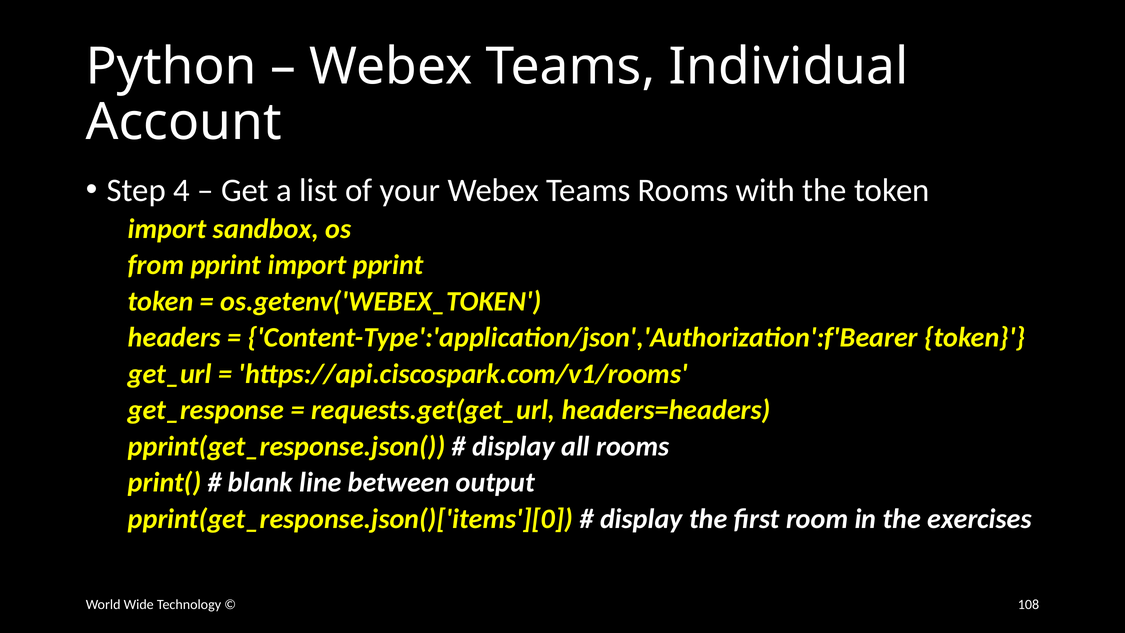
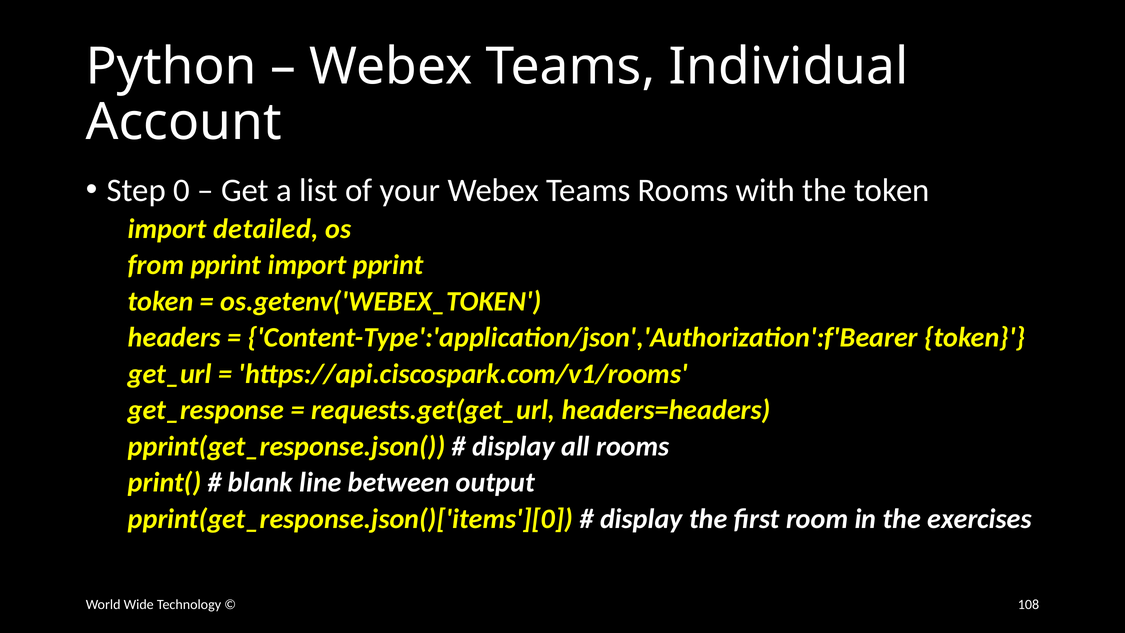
4: 4 -> 0 (182, 190)
sandbox: sandbox -> detailed (266, 229)
